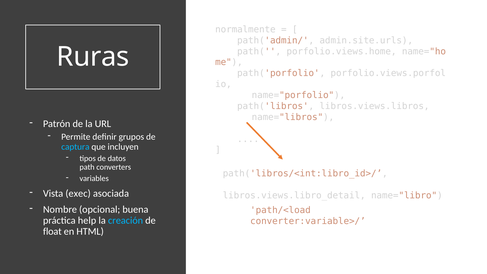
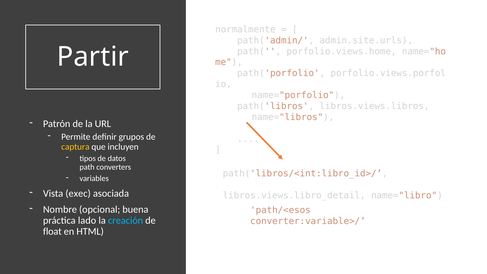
Ruras: Ruras -> Partir (93, 57)
captura colour: light blue -> yellow (75, 147)
path/<load: path/<load -> path/<esos (280, 210)
help: help -> lado (87, 220)
